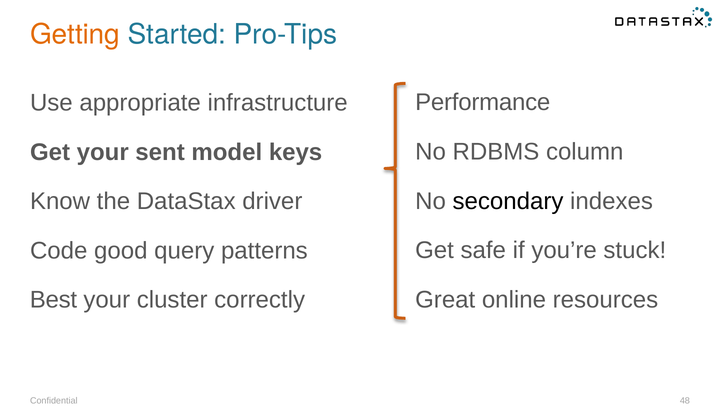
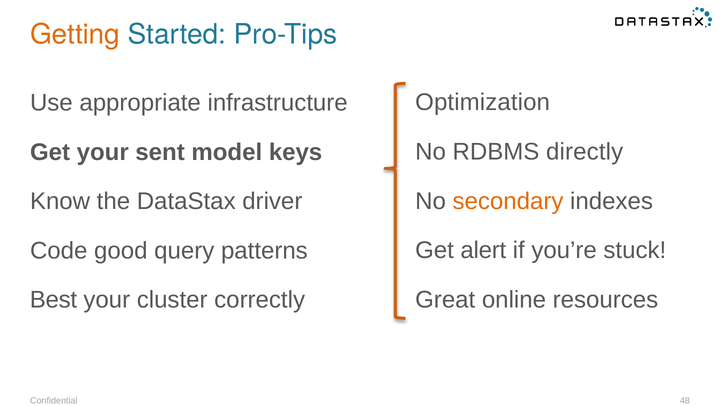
Performance: Performance -> Optimization (483, 102)
column: column -> directly (585, 152)
secondary colour: black -> orange (508, 201)
safe: safe -> alert (483, 250)
